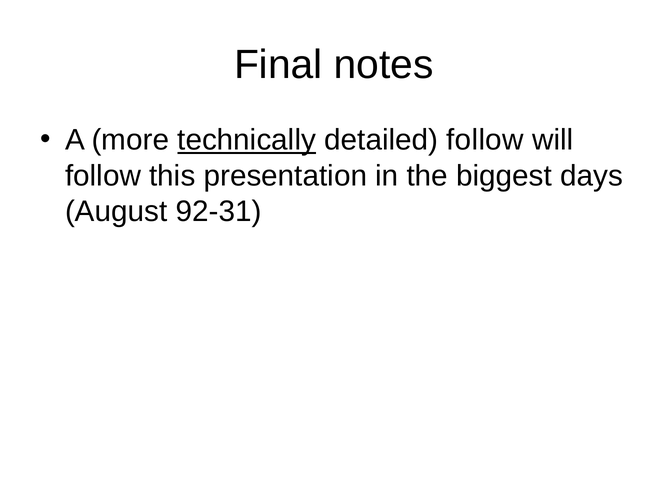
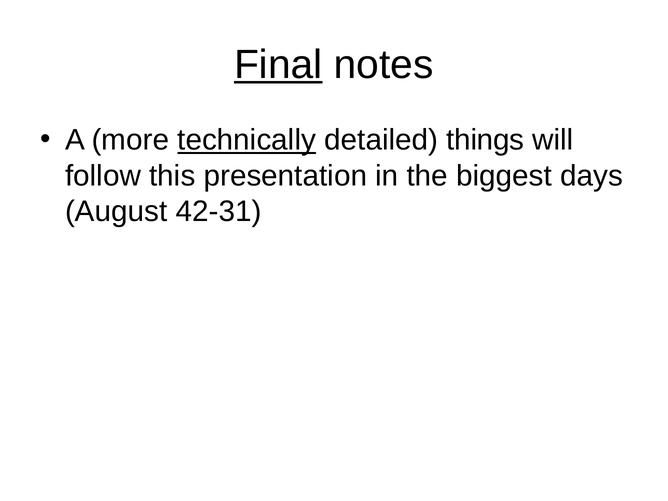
Final underline: none -> present (278, 65)
detailed follow: follow -> things (485, 140)
92-31: 92-31 -> 42-31 (219, 211)
